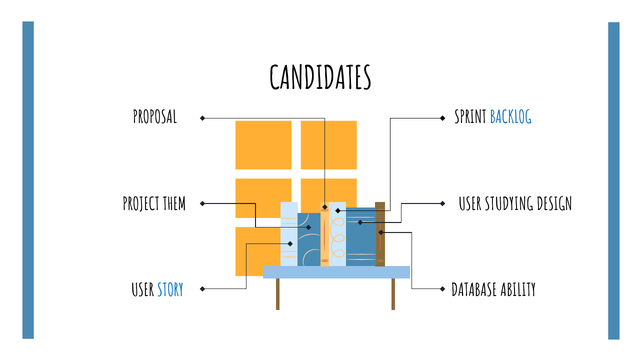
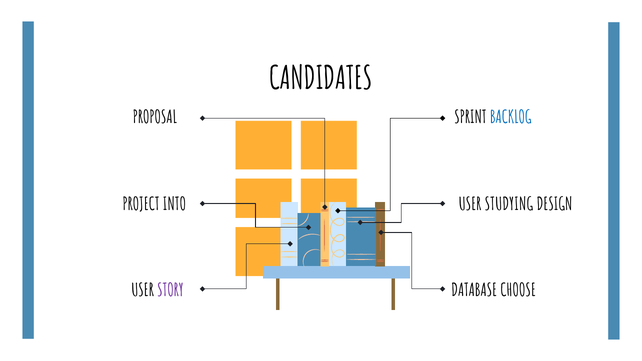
THEM: THEM -> INTO (174, 205)
STORY colour: blue -> purple (170, 290)
ABILITY: ABILITY -> CHOOSE (518, 290)
